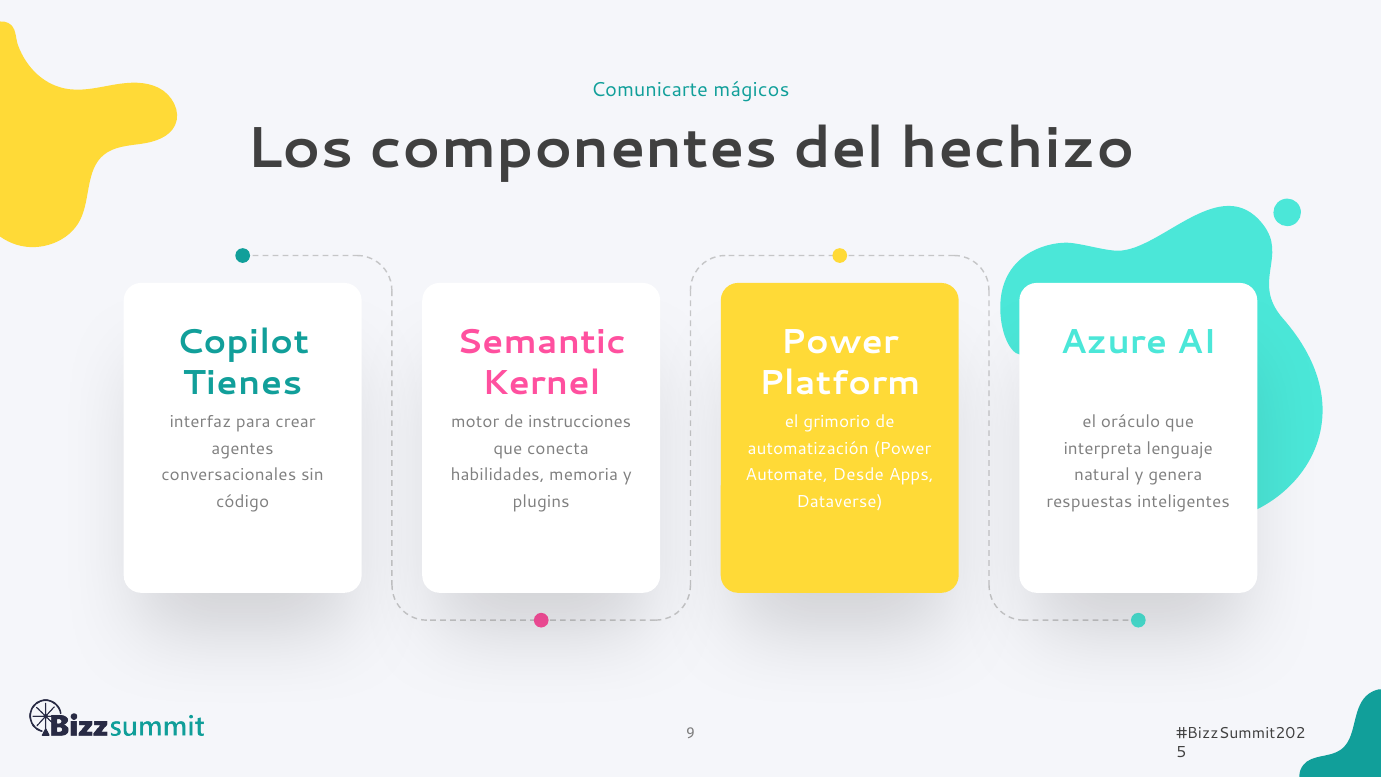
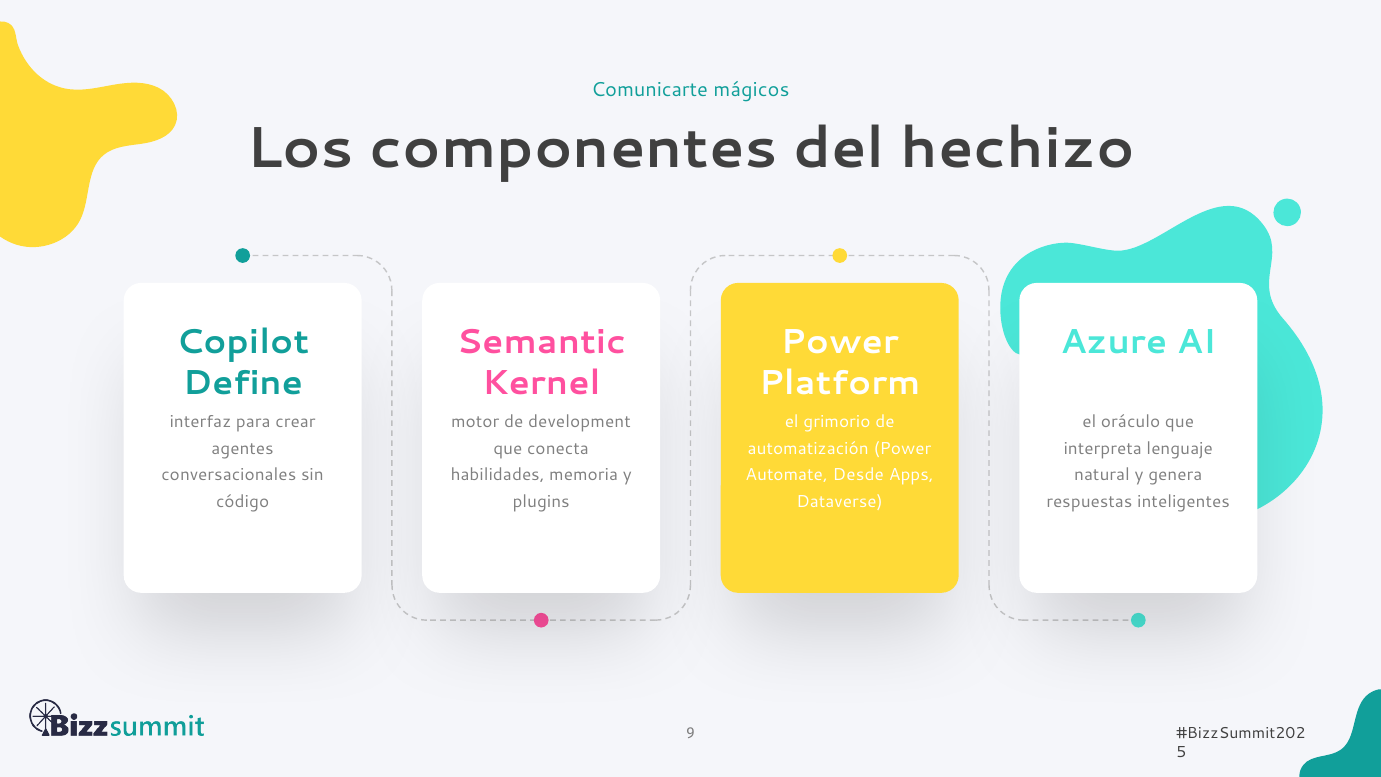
Tienes: Tienes -> Define (243, 383)
instrucciones: instrucciones -> development (580, 421)
